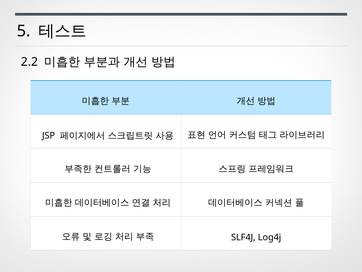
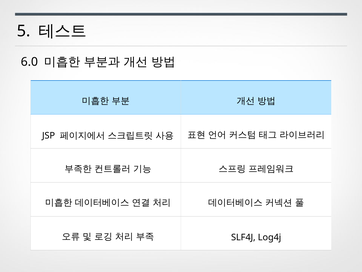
2.2: 2.2 -> 6.0 (29, 62)
